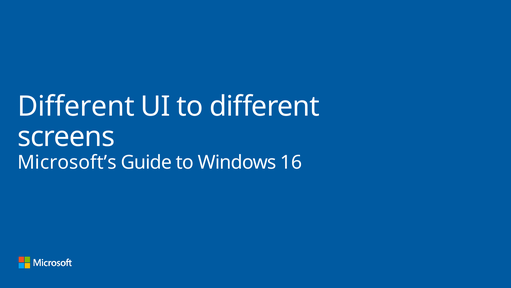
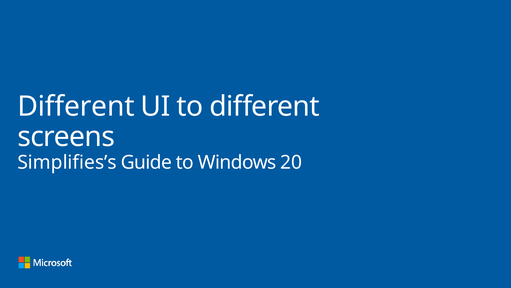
Microsoft’s: Microsoft’s -> Simplifies’s (67, 162)
16: 16 -> 20 (291, 162)
